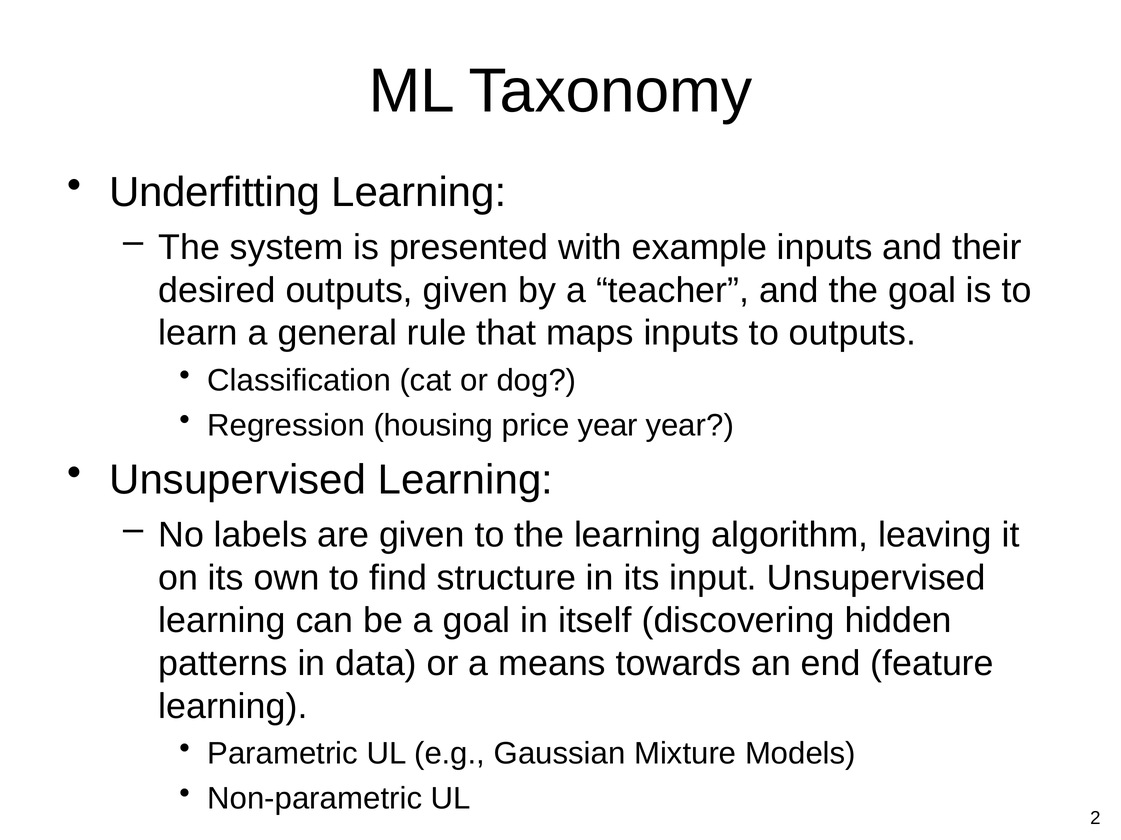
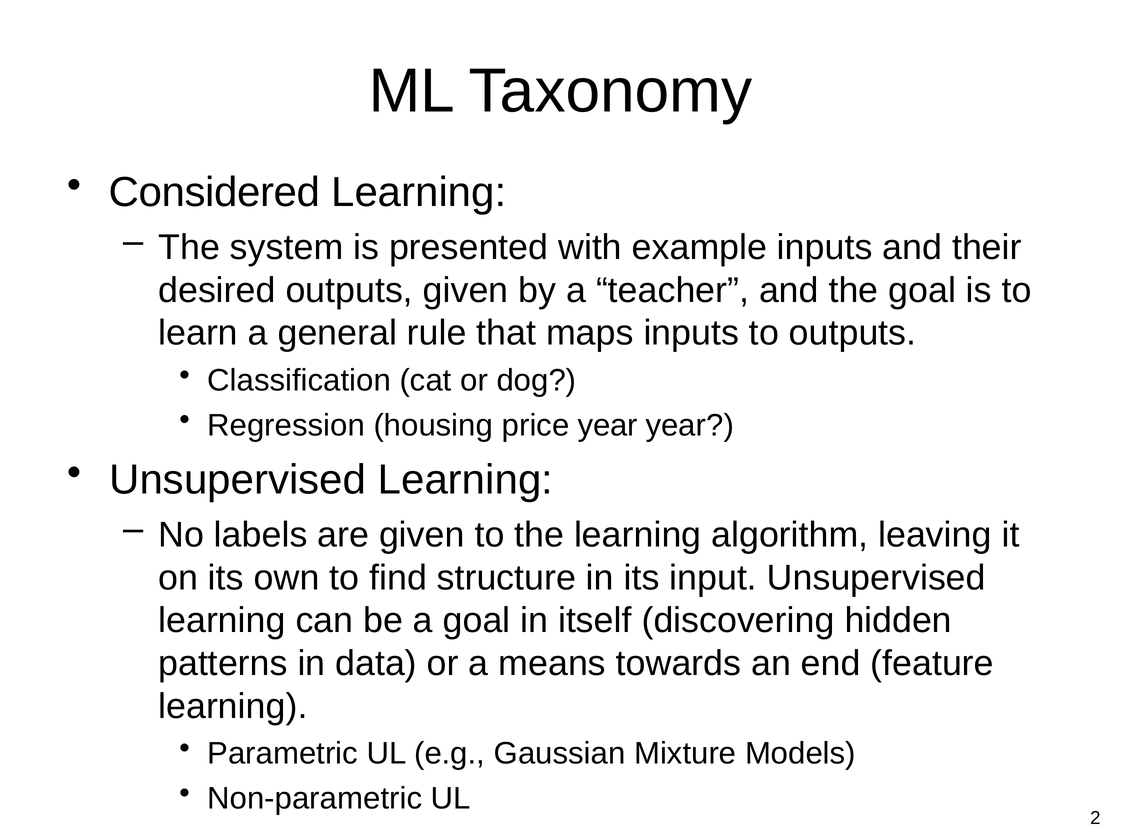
Underfitting: Underfitting -> Considered (215, 193)
